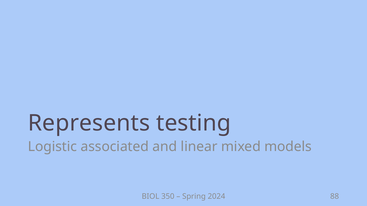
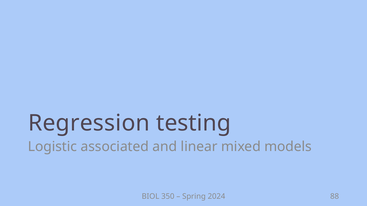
Represents: Represents -> Regression (89, 123)
